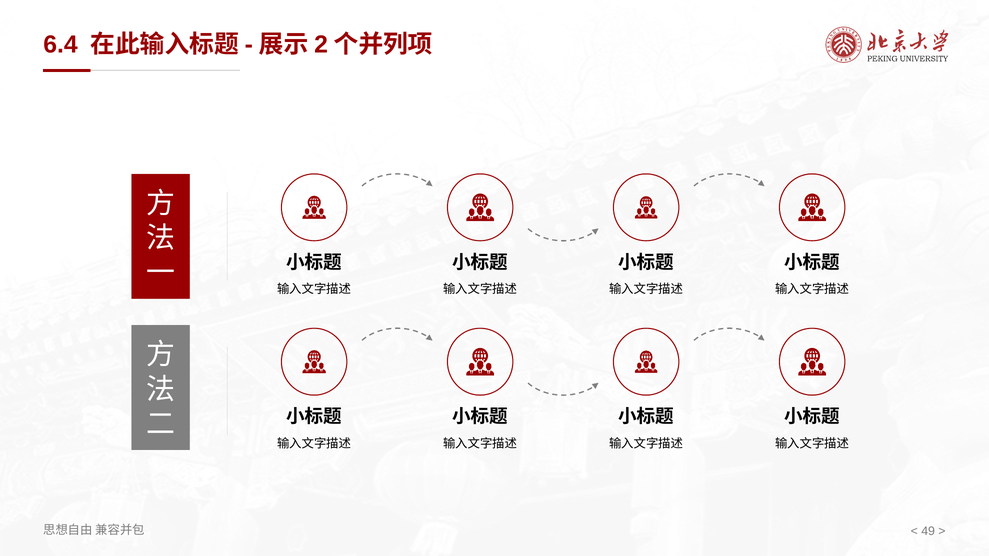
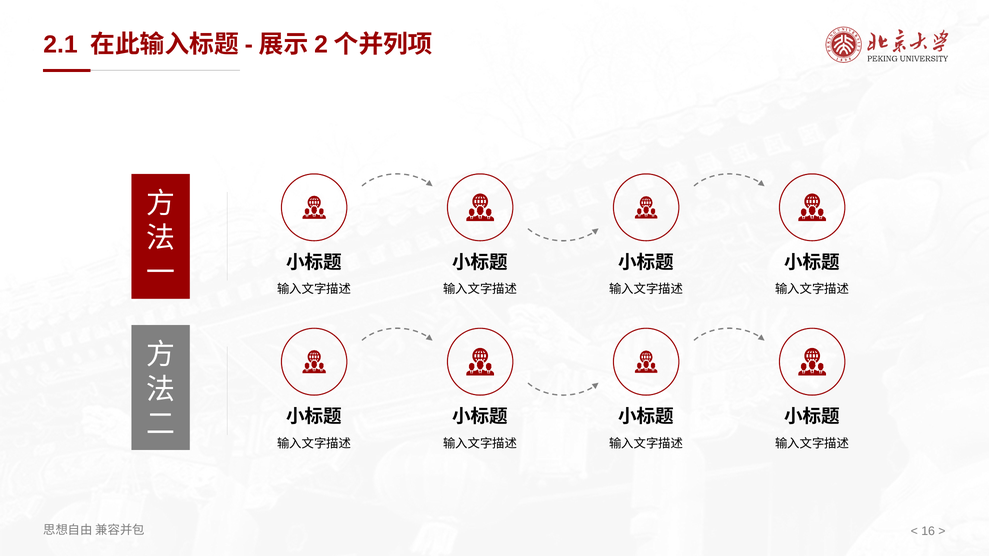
6.4: 6.4 -> 2.1 (60, 45)
49: 49 -> 16 (928, 531)
